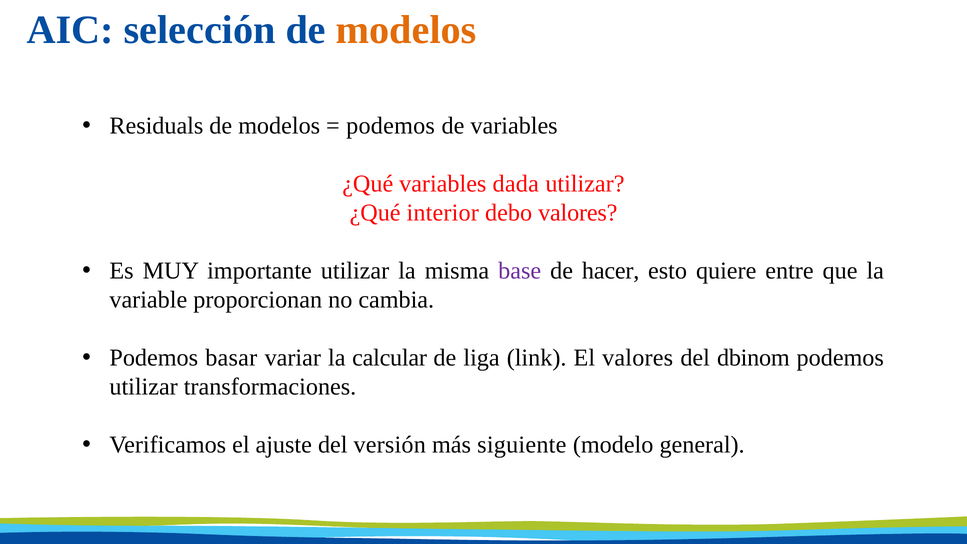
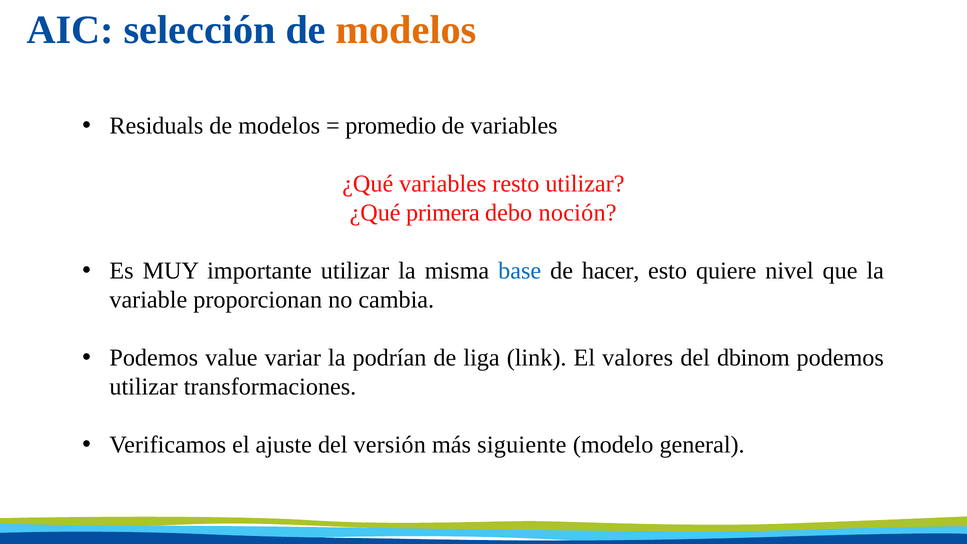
podemos: podemos -> promedio (391, 126)
dada: dada -> resto (516, 184)
interior: interior -> primera (443, 213)
debo valores: valores -> noción (578, 213)
base colour: purple -> blue (520, 271)
entre: entre -> nivel (789, 271)
basar: basar -> value (231, 358)
calcular: calcular -> podrían (389, 358)
